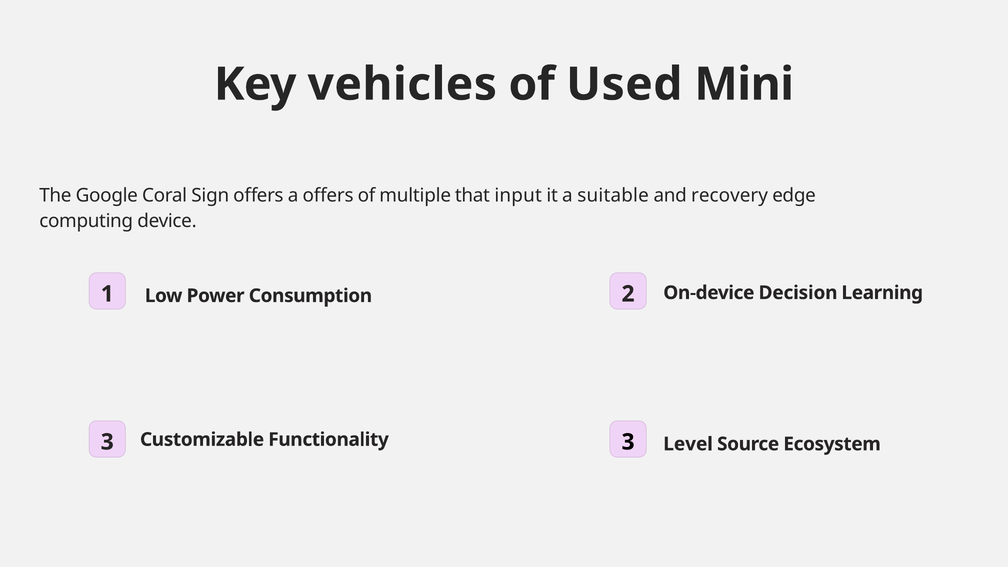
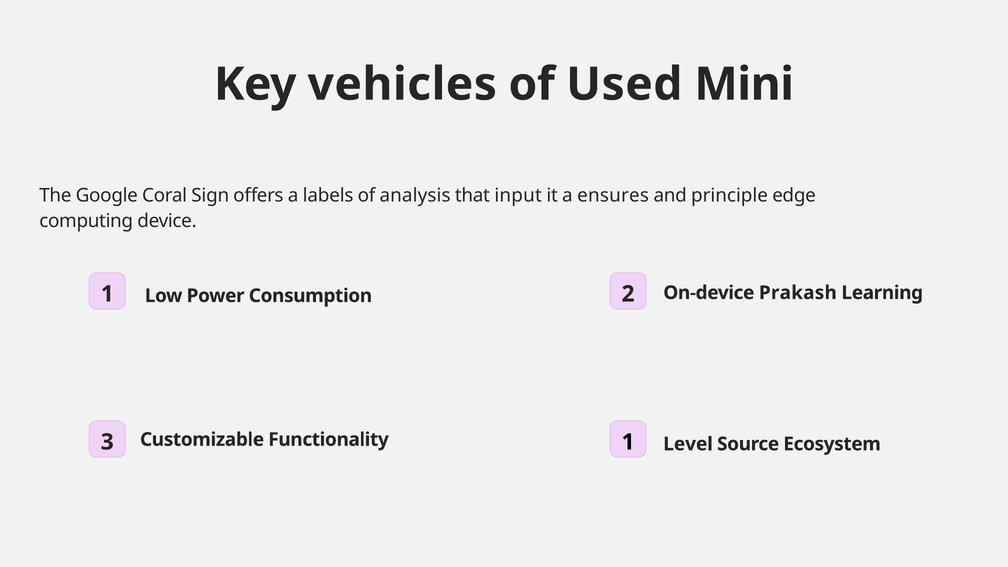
a offers: offers -> labels (328, 195)
multiple: multiple -> analysis (415, 195)
suitable: suitable -> ensures (613, 195)
recovery: recovery -> principle (730, 195)
Decision: Decision -> Prakash (798, 293)
3 3: 3 -> 1 (628, 442)
